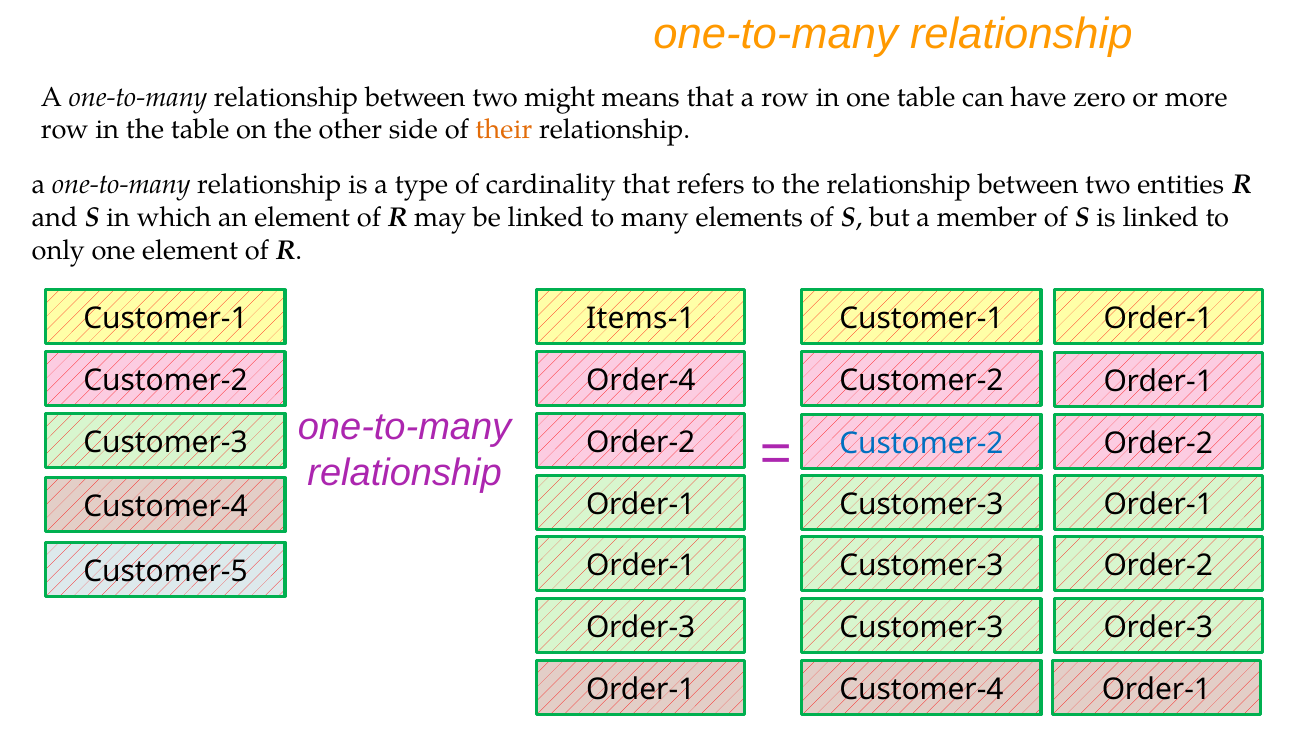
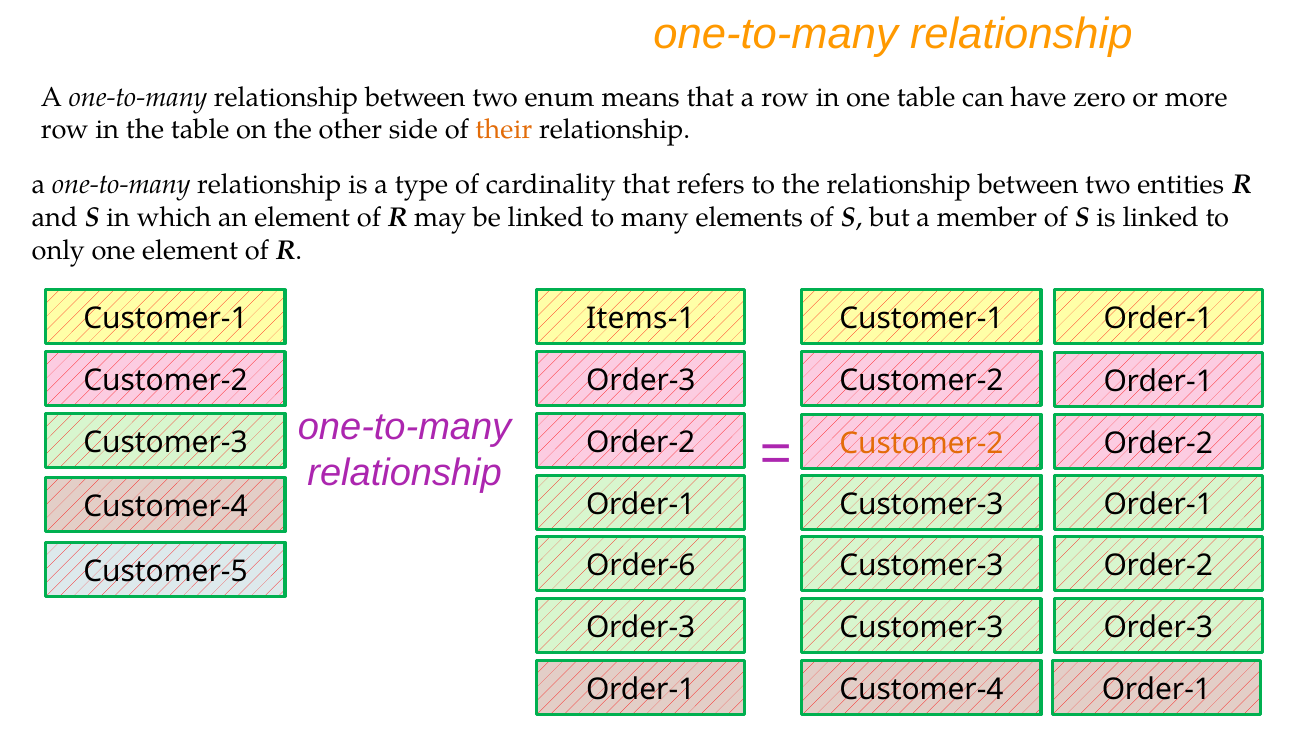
might: might -> enum (560, 97)
Customer-2 Order-4: Order-4 -> Order-3 (641, 381)
Customer-2 colour: blue -> orange (921, 443)
Order-1: Order-1 -> Order-6 (641, 566)
